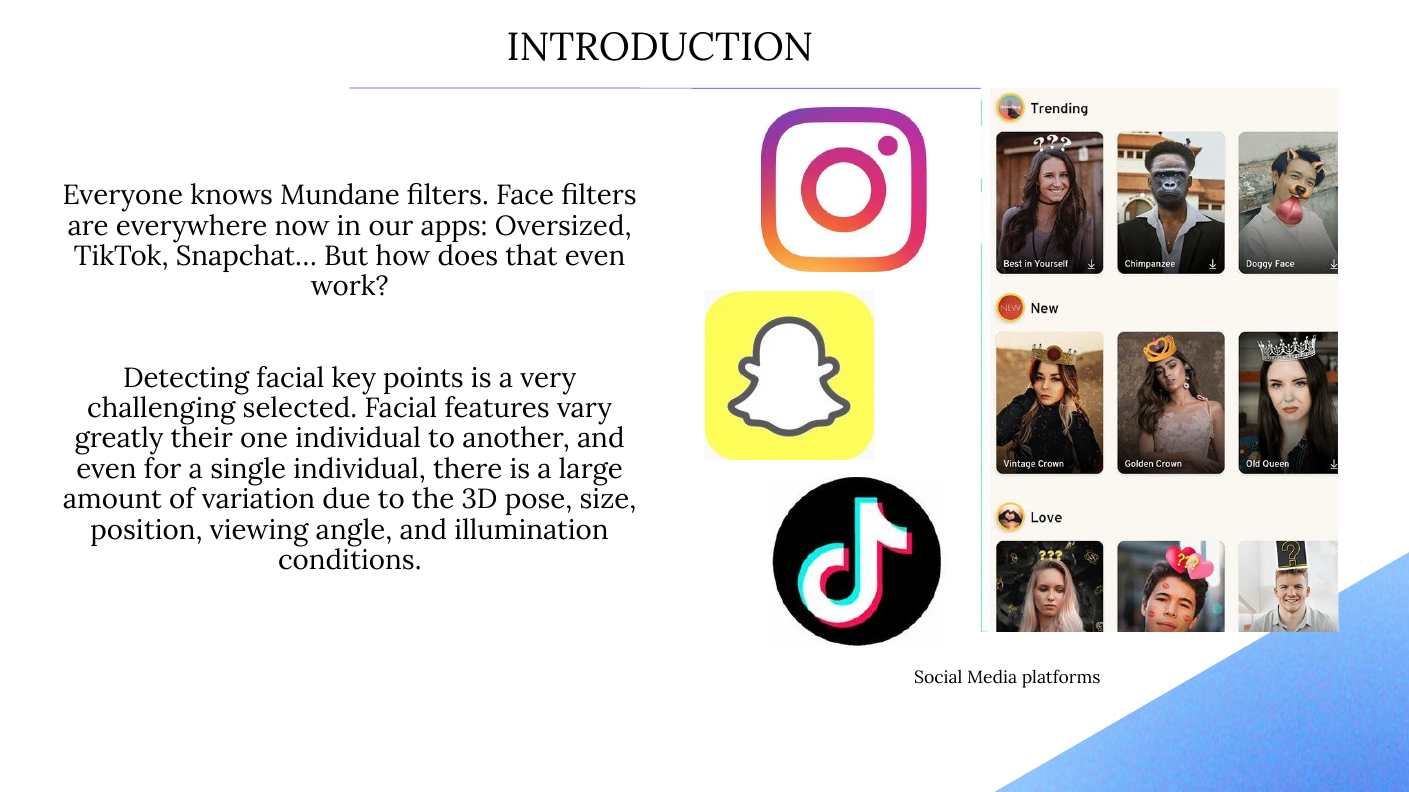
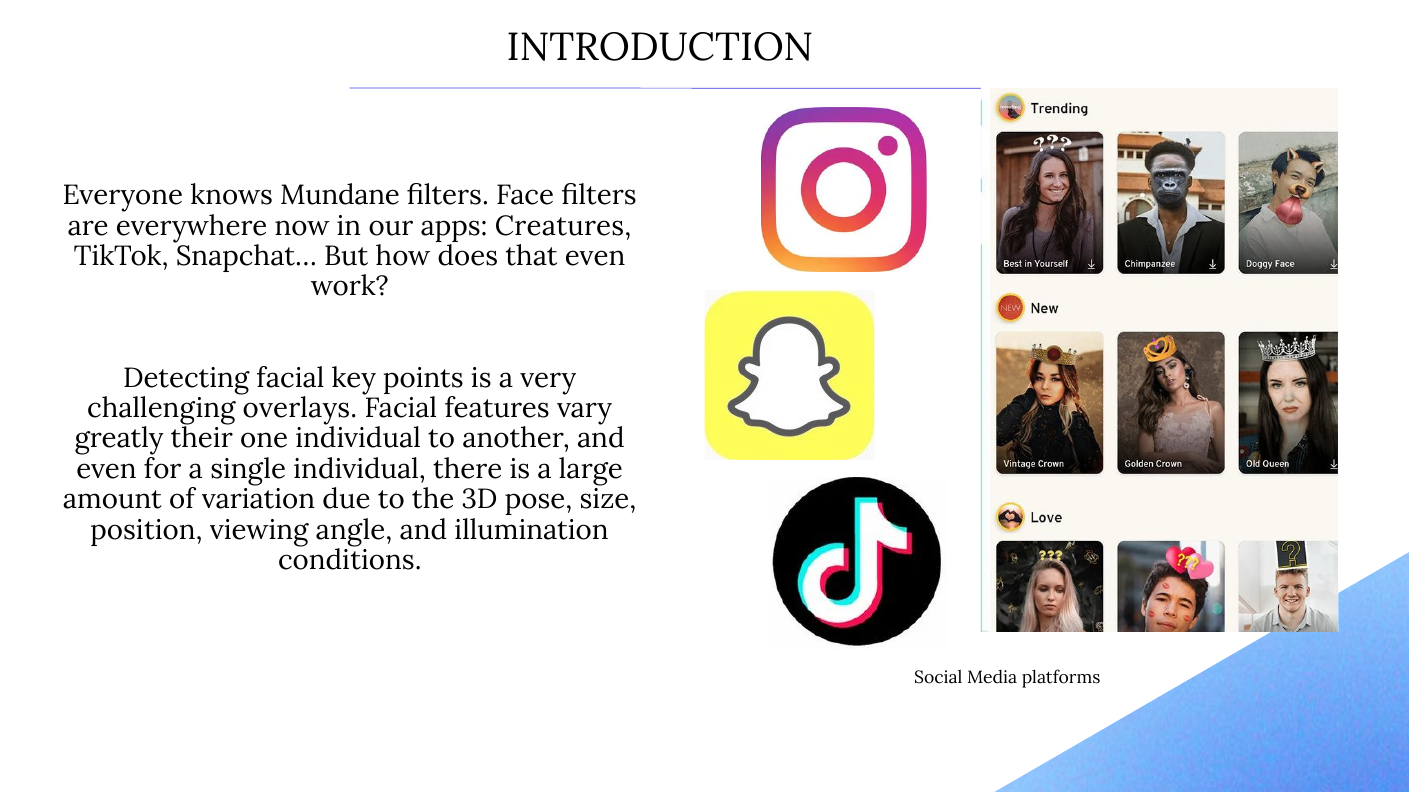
Oversized: Oversized -> Creatures (563, 226)
selected: selected -> overlays (300, 409)
